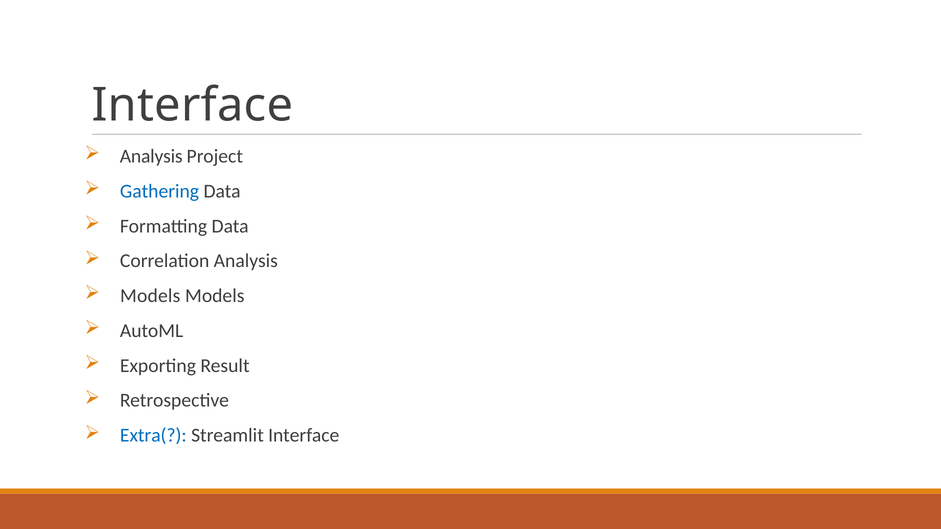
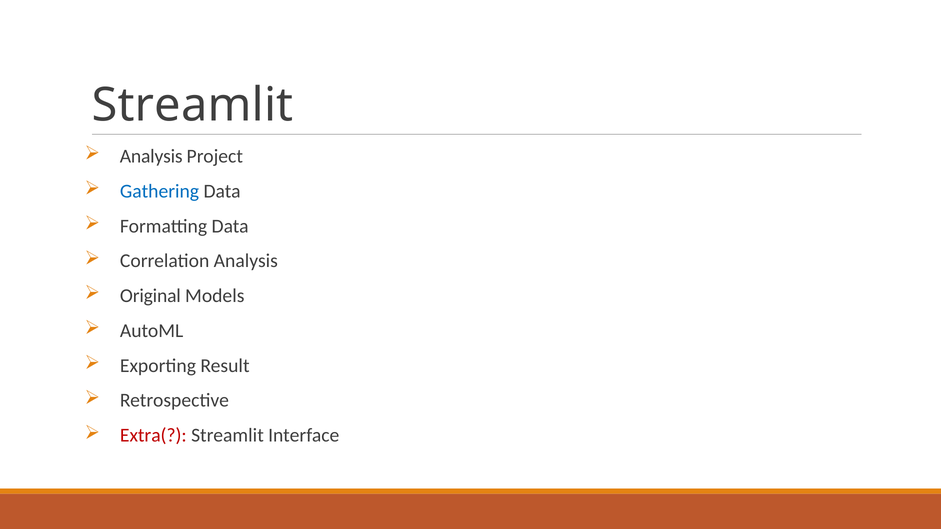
Interface: Interface -> Streamlit (193, 105)
Models: Models -> Original (150, 296)
Extra( colour: blue -> red (153, 436)
